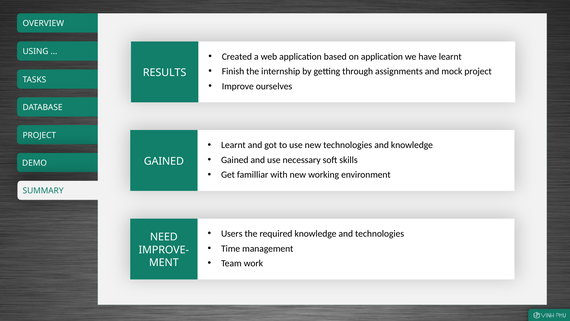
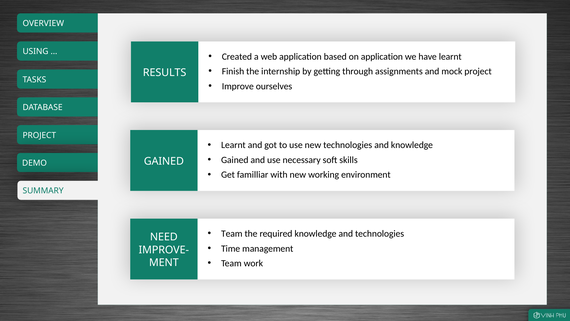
Users: Users -> Team (232, 233)
